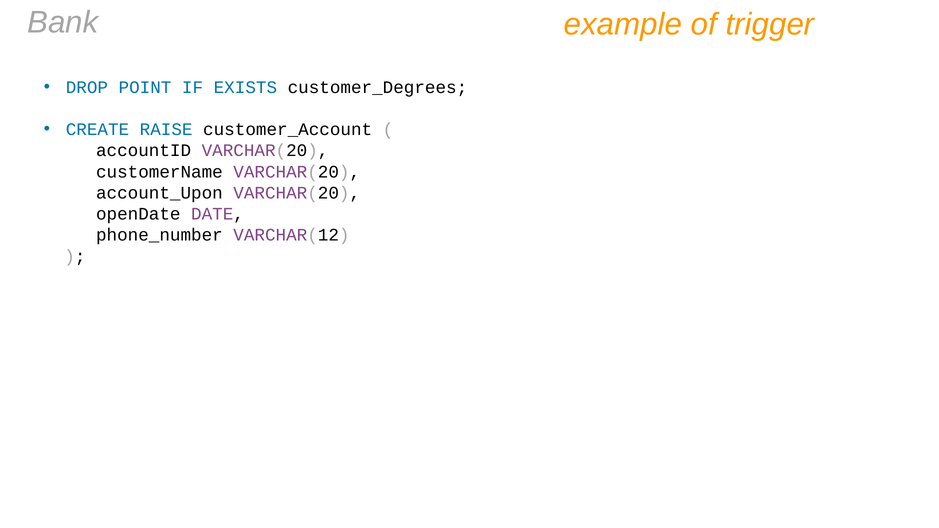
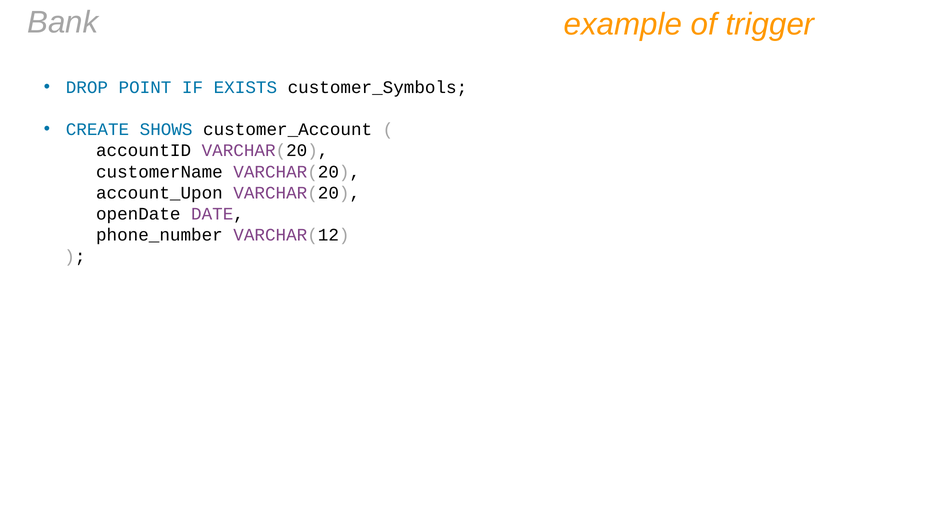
customer_Degrees: customer_Degrees -> customer_Symbols (377, 87)
RAISE: RAISE -> SHOWS (166, 130)
